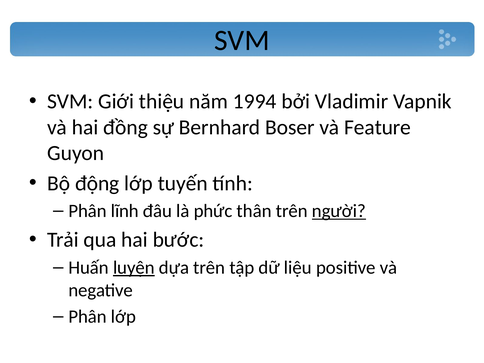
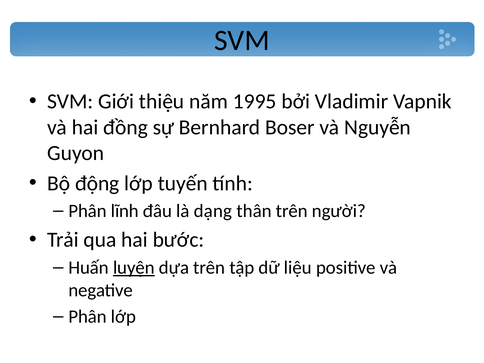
1994: 1994 -> 1995 (255, 102)
Feature: Feature -> Nguyễn (378, 127)
phức: phức -> dạng (213, 211)
người underline: present -> none (339, 211)
